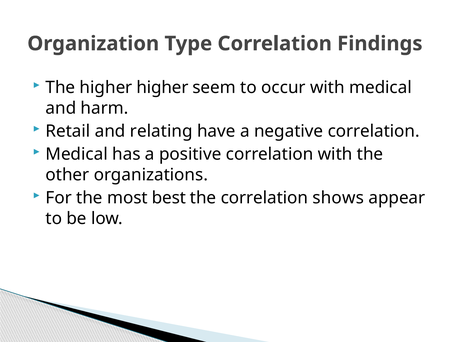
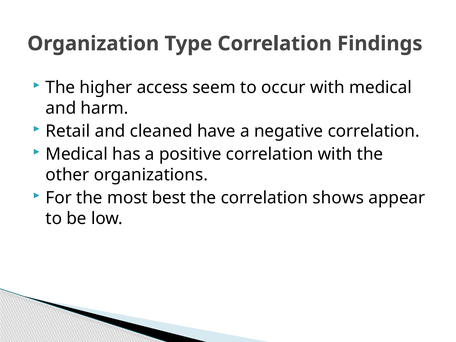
higher higher: higher -> access (162, 88)
relating: relating -> cleaned (161, 131)
